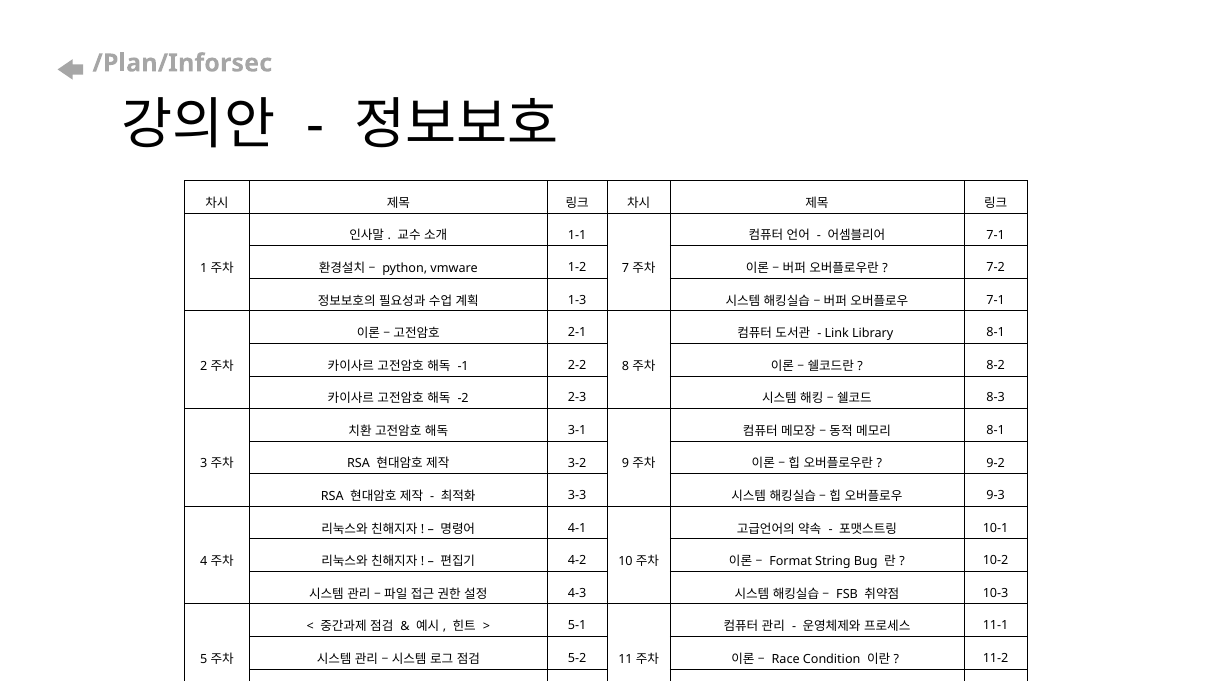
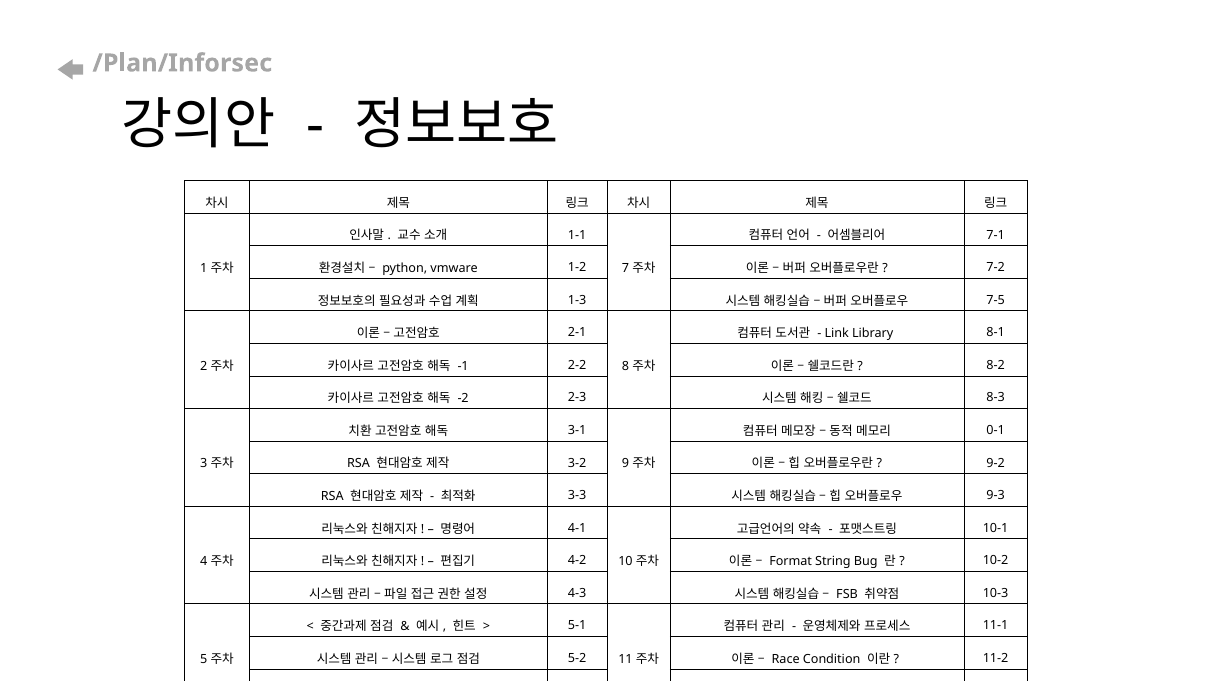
7-1: 7-1 -> 7-5 (996, 300)
8-1: 8-1 -> 0-1 (996, 431)
